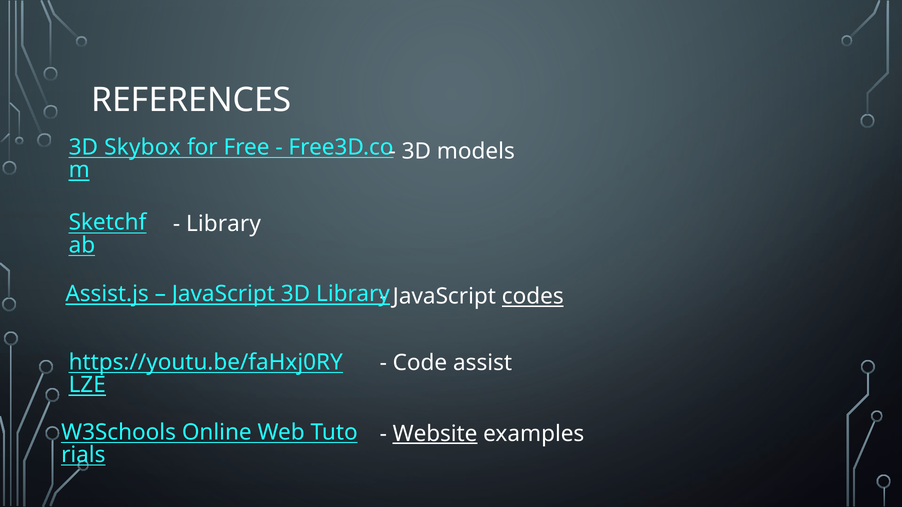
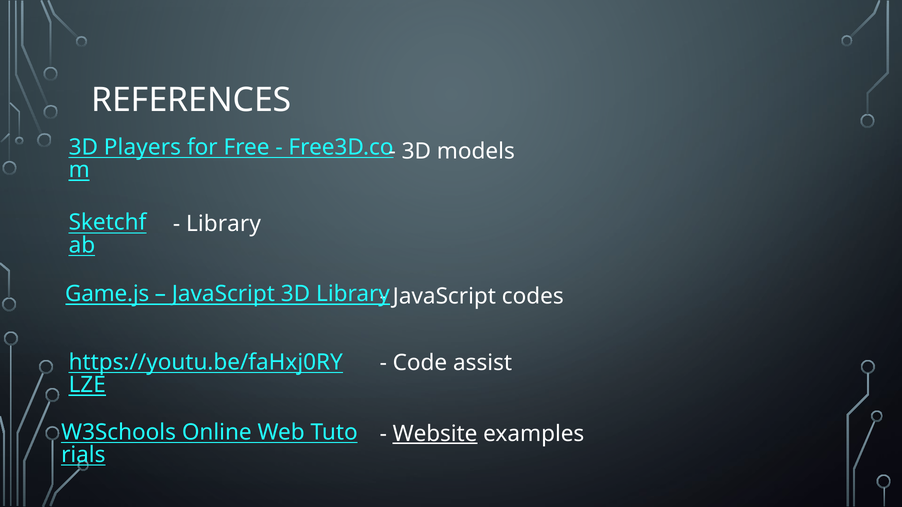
Skybox: Skybox -> Players (142, 148)
Assist.js: Assist.js -> Game.js (107, 294)
codes underline: present -> none (533, 297)
